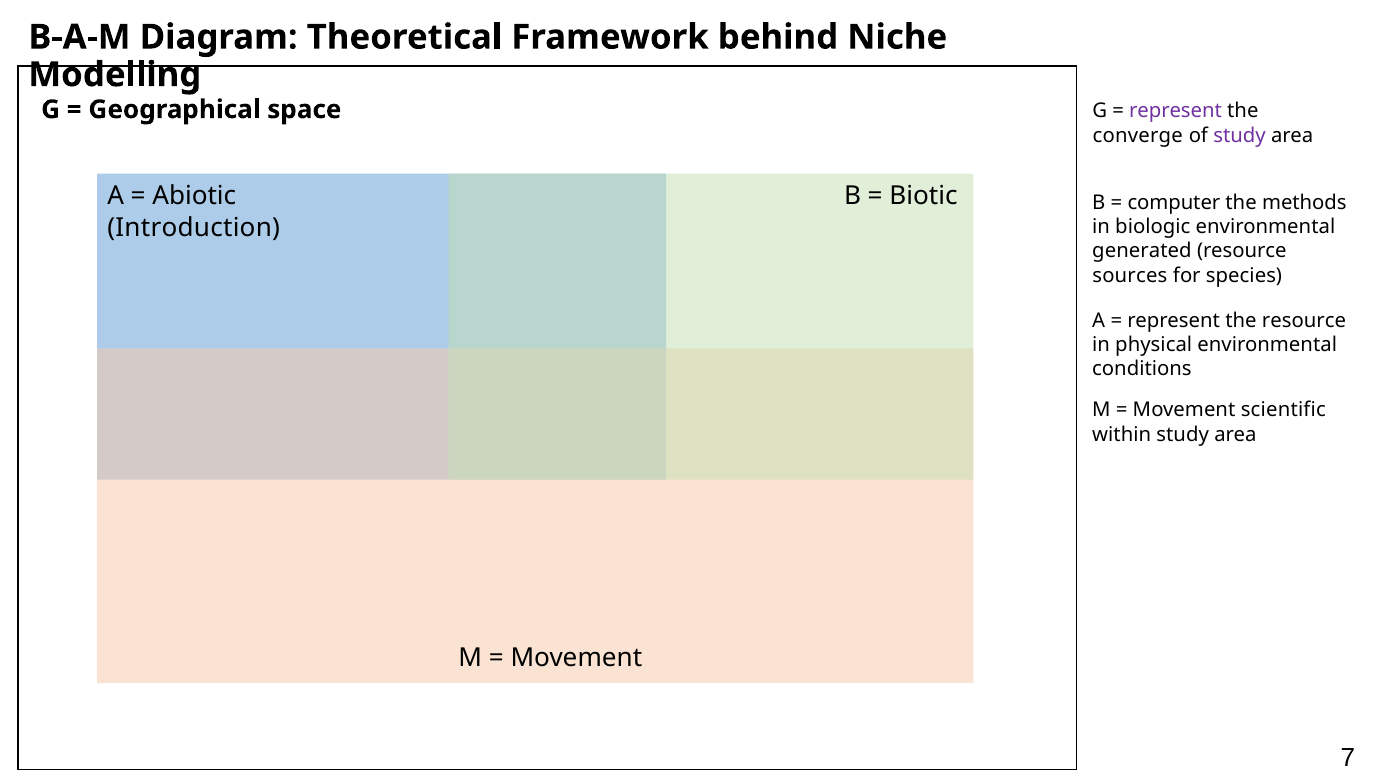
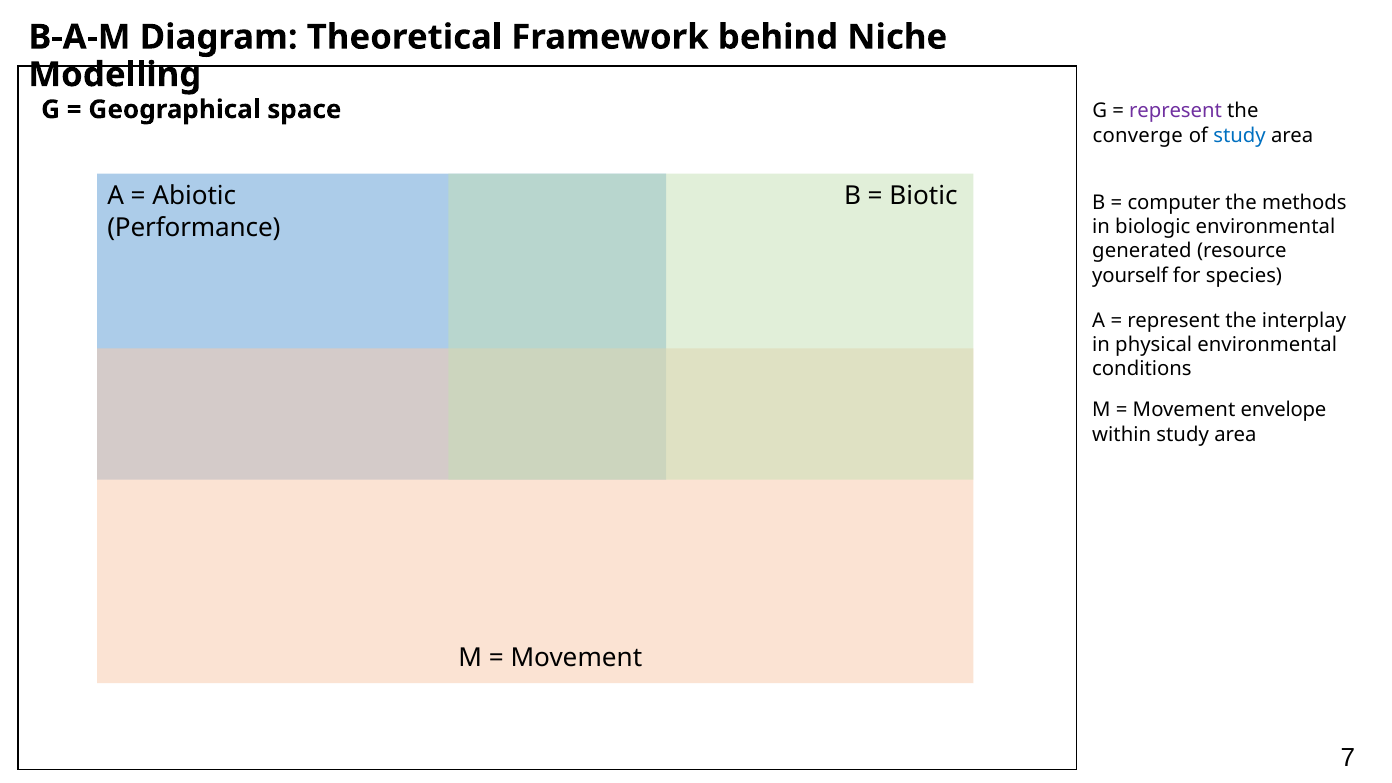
study colour: purple -> blue (1240, 135)
Introduction: Introduction -> Performance (194, 228)
sources: sources -> yourself (1130, 275)
the resource: resource -> interplay (1304, 320)
scientific: scientific -> envelope (1284, 410)
